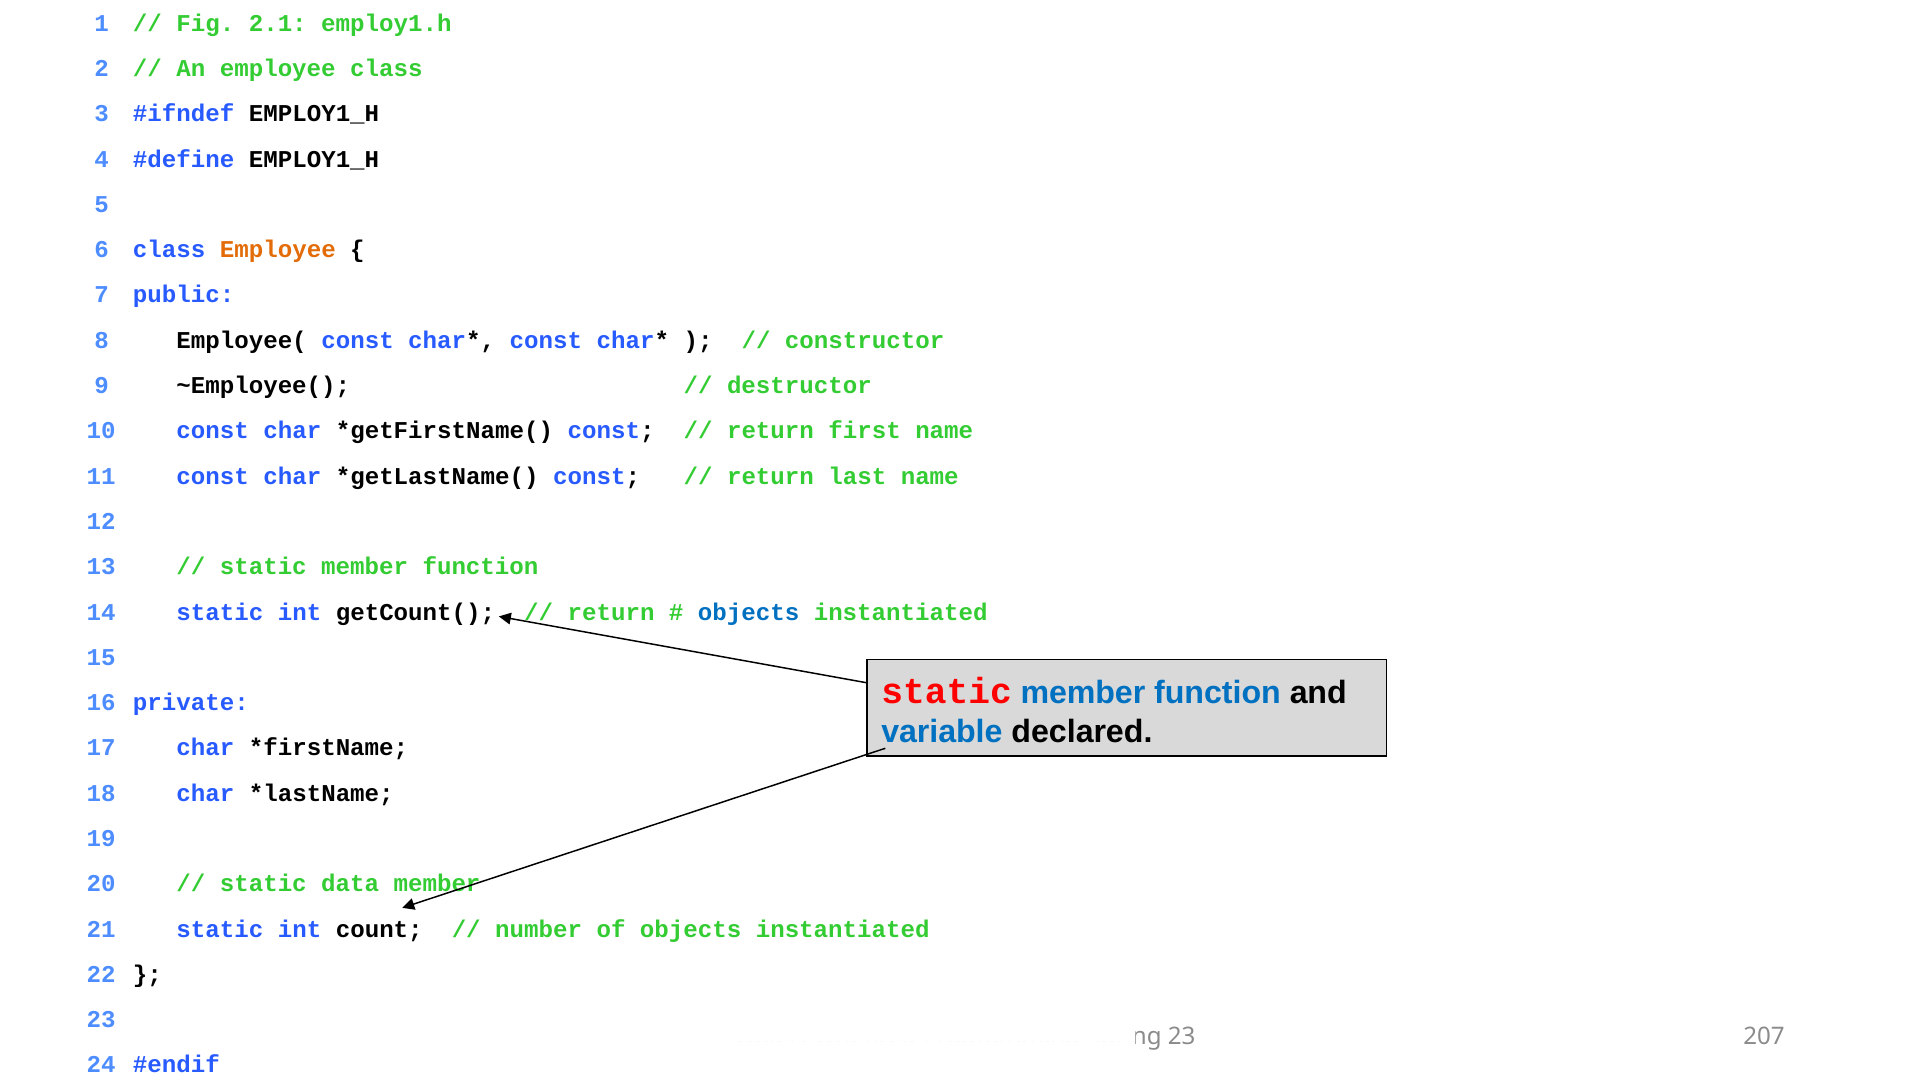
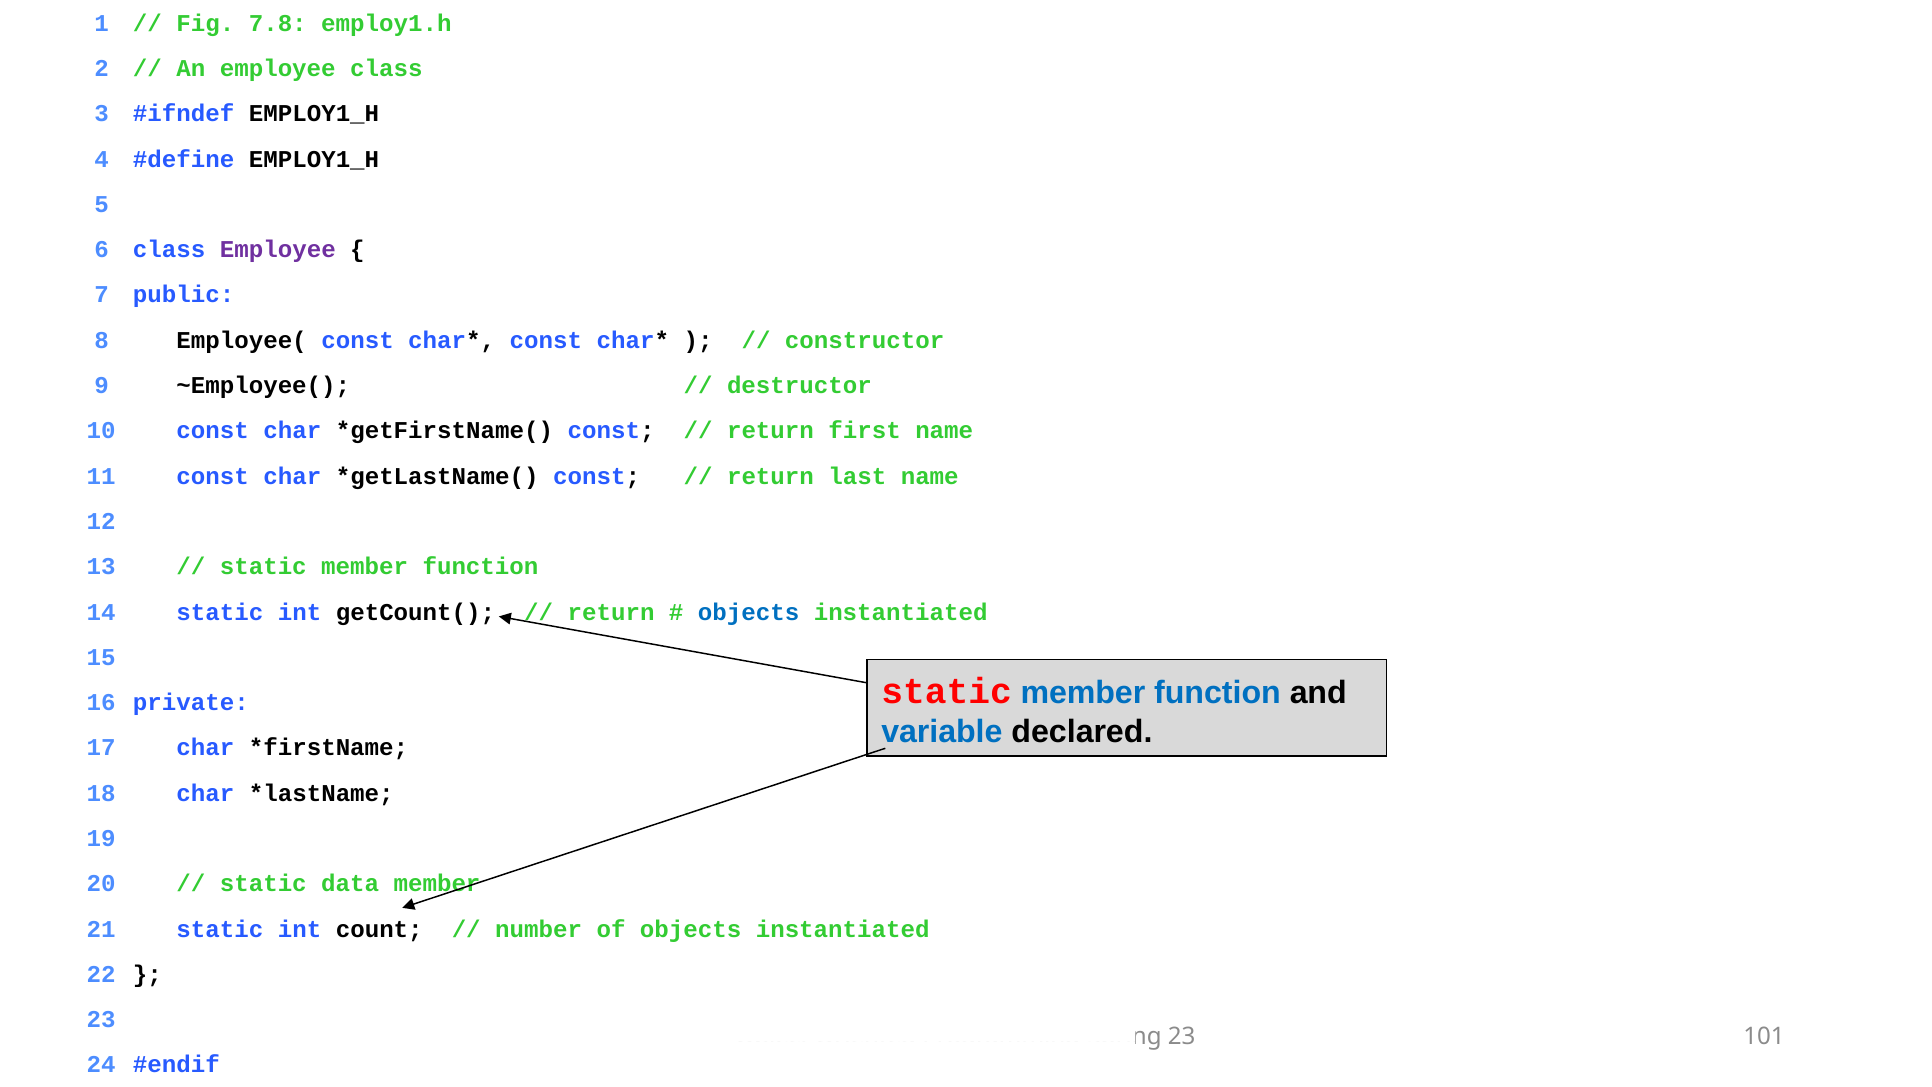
2.1: 2.1 -> 7.8 (278, 23)
Employee colour: orange -> purple (278, 250)
207: 207 -> 101 (1764, 1036)
